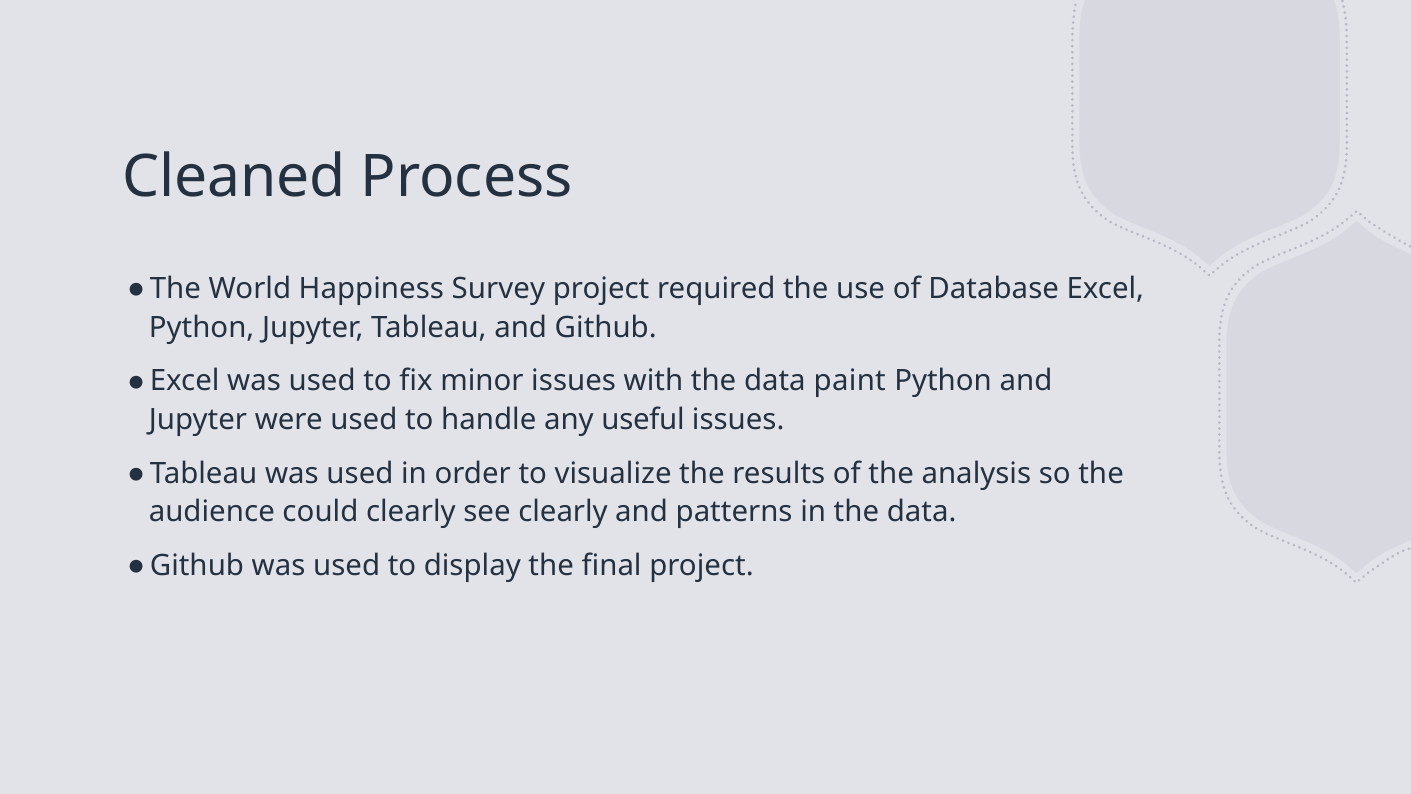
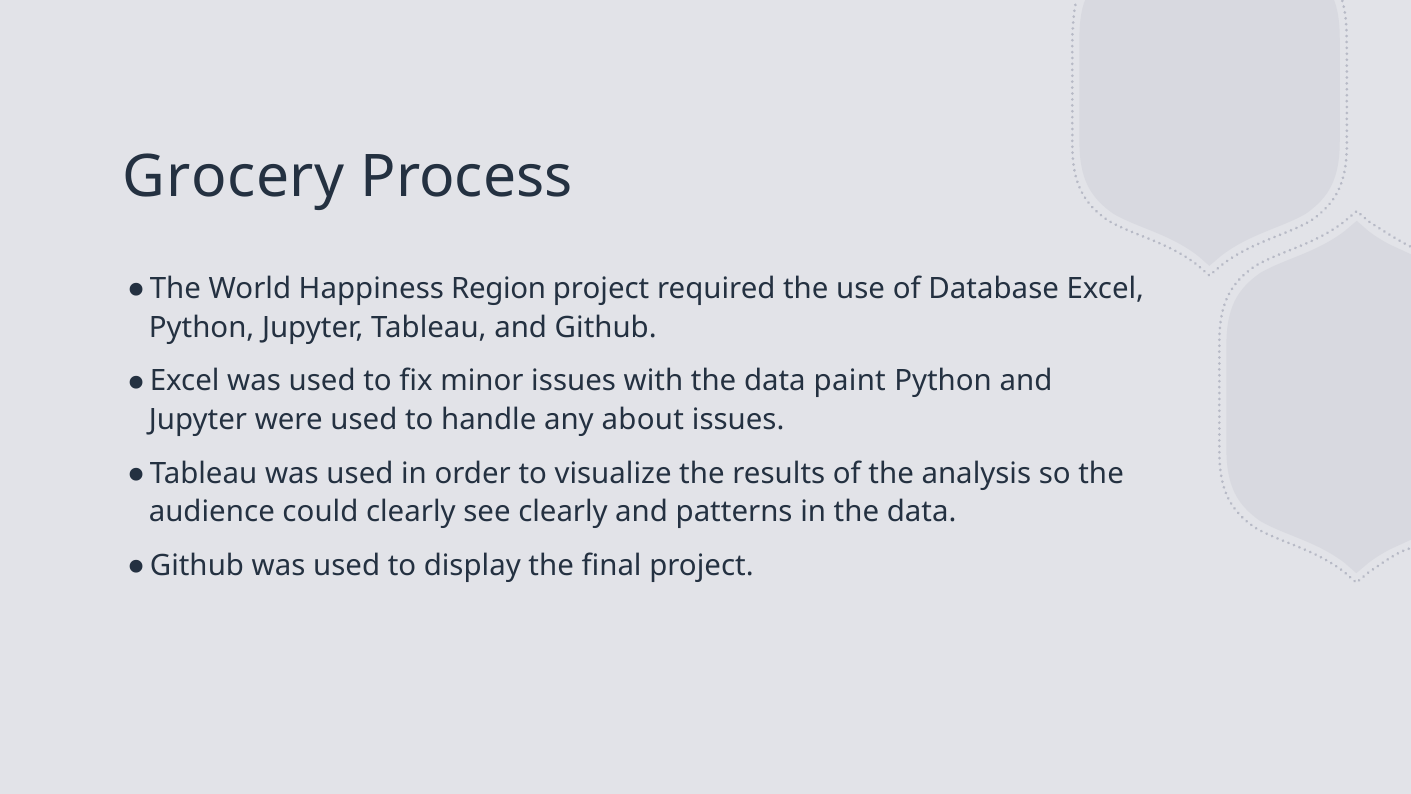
Cleaned: Cleaned -> Grocery (234, 177)
Survey: Survey -> Region (499, 289)
useful: useful -> about (643, 420)
